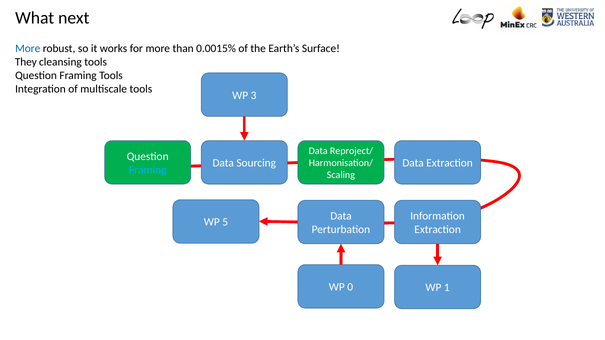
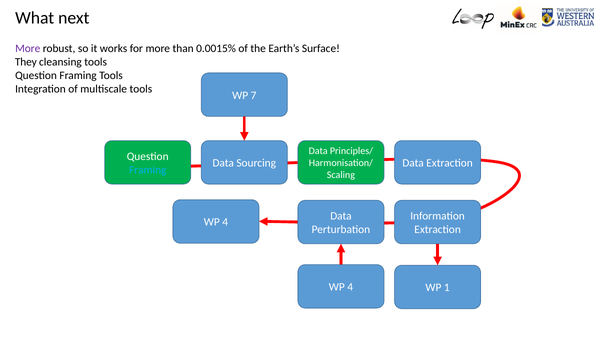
More colour: blue -> purple (28, 48)
3: 3 -> 7 (254, 96)
Reproject/: Reproject/ -> Principles/ (352, 151)
5: 5 -> 4 (225, 222)
0: 0 -> 4 (350, 287)
